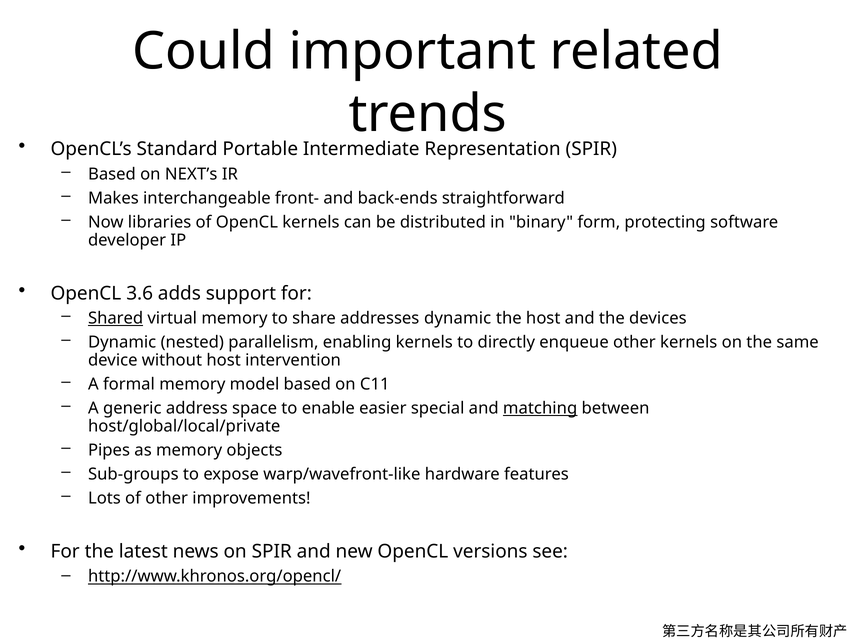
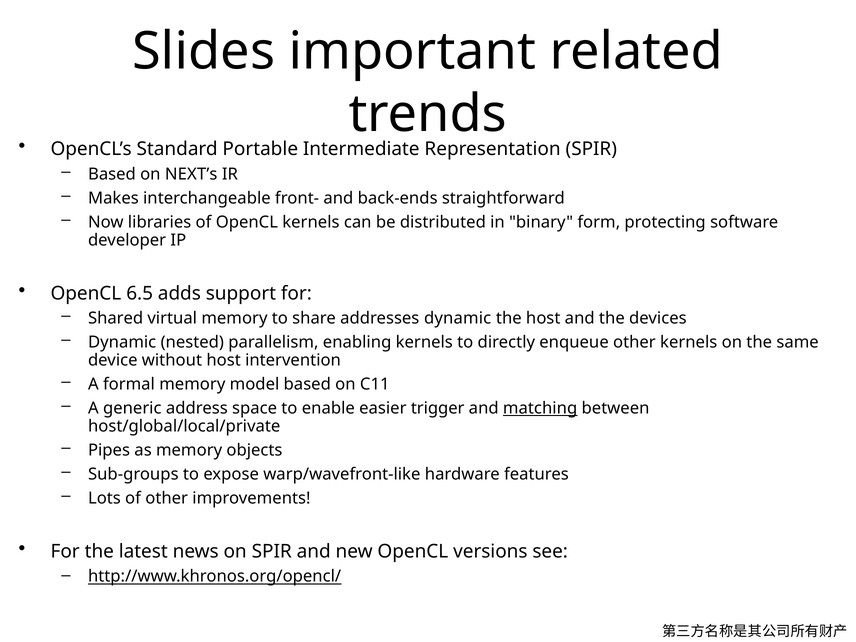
Could: Could -> Slides (204, 51)
3.6: 3.6 -> 6.5 (140, 293)
Shared underline: present -> none (116, 318)
special: special -> trigger (438, 408)
